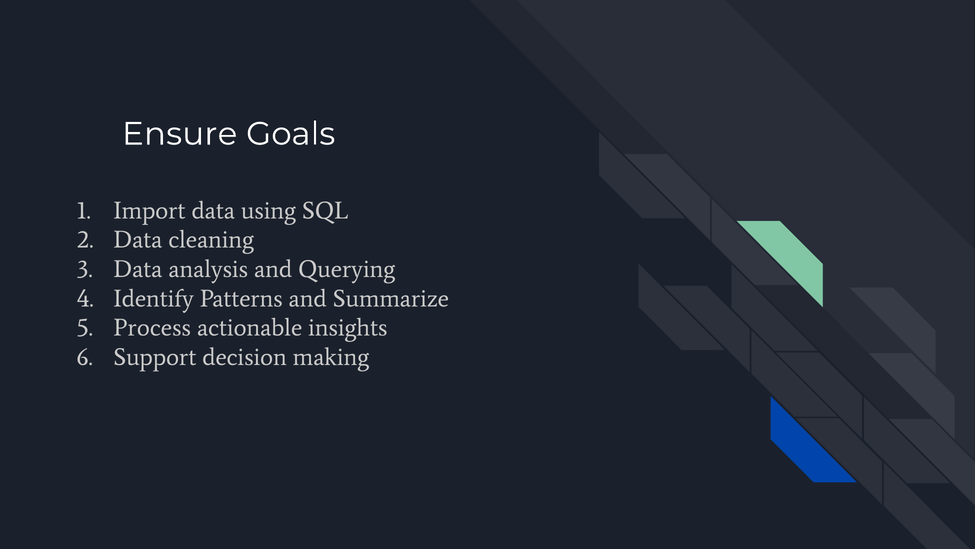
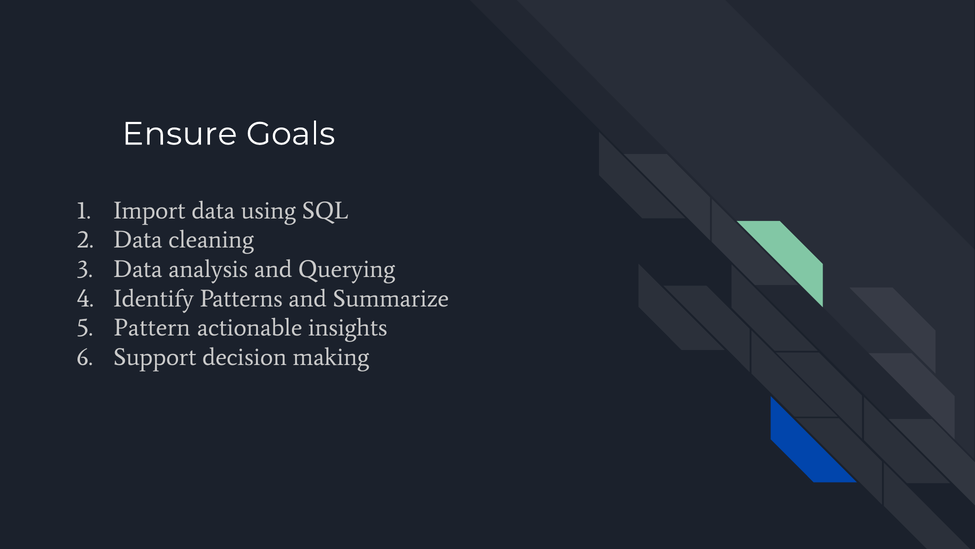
Process: Process -> Pattern (152, 327)
